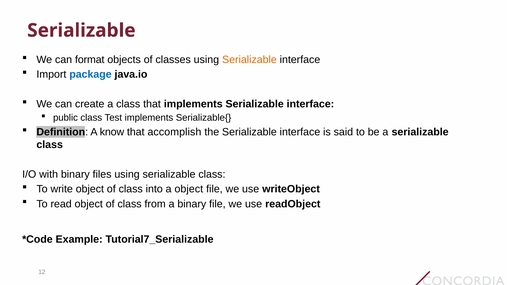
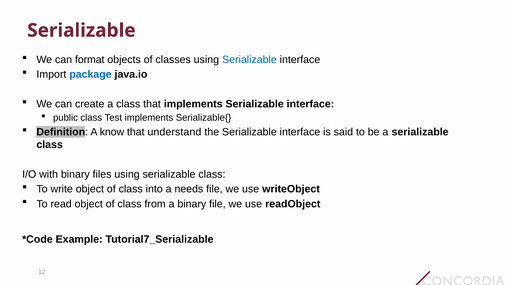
Serializable colour: orange -> blue (249, 60)
accomplish: accomplish -> understand (174, 132)
a object: object -> needs (189, 189)
